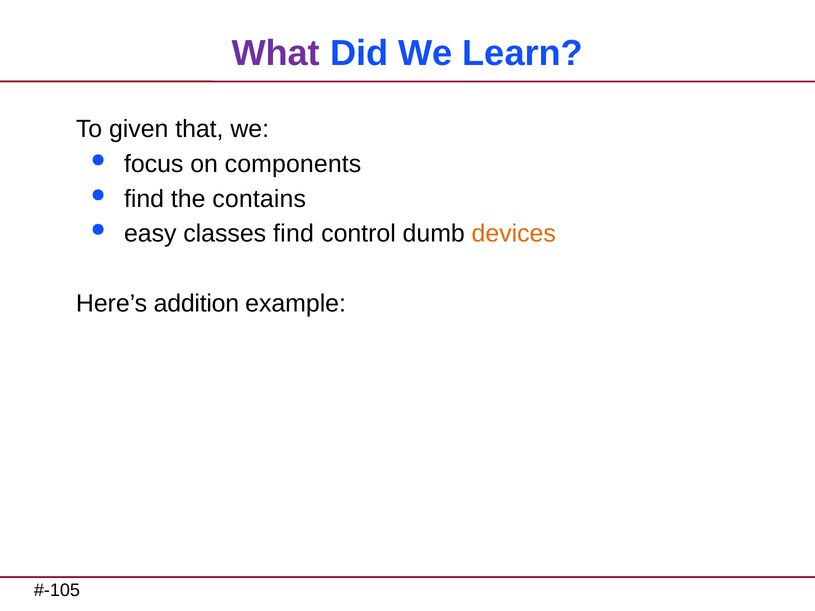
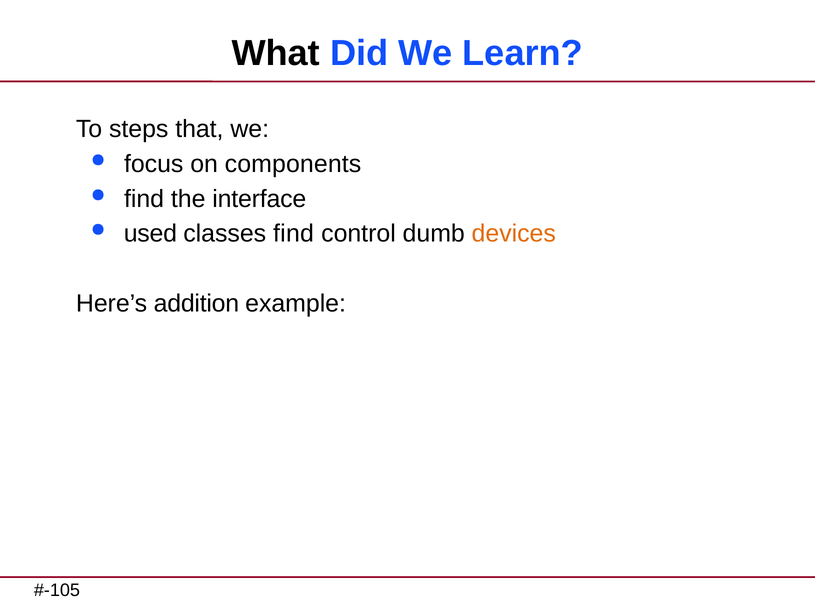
What colour: purple -> black (276, 53)
given: given -> steps (139, 129)
contains: contains -> interface (259, 199)
easy: easy -> used (150, 234)
